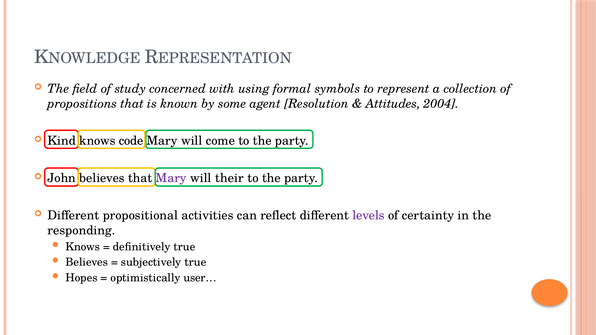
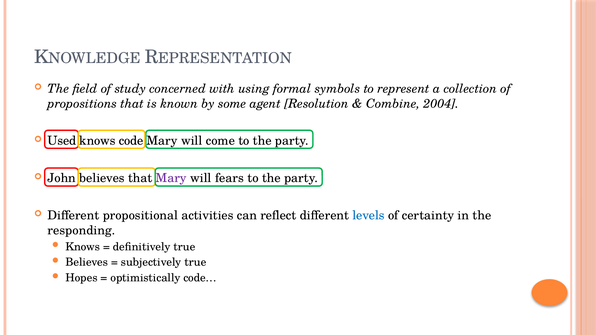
Attitudes: Attitudes -> Combine (393, 104)
Kind: Kind -> Used (62, 141)
their: their -> fears (229, 178)
levels colour: purple -> blue (369, 216)
user…: user… -> code… (200, 278)
